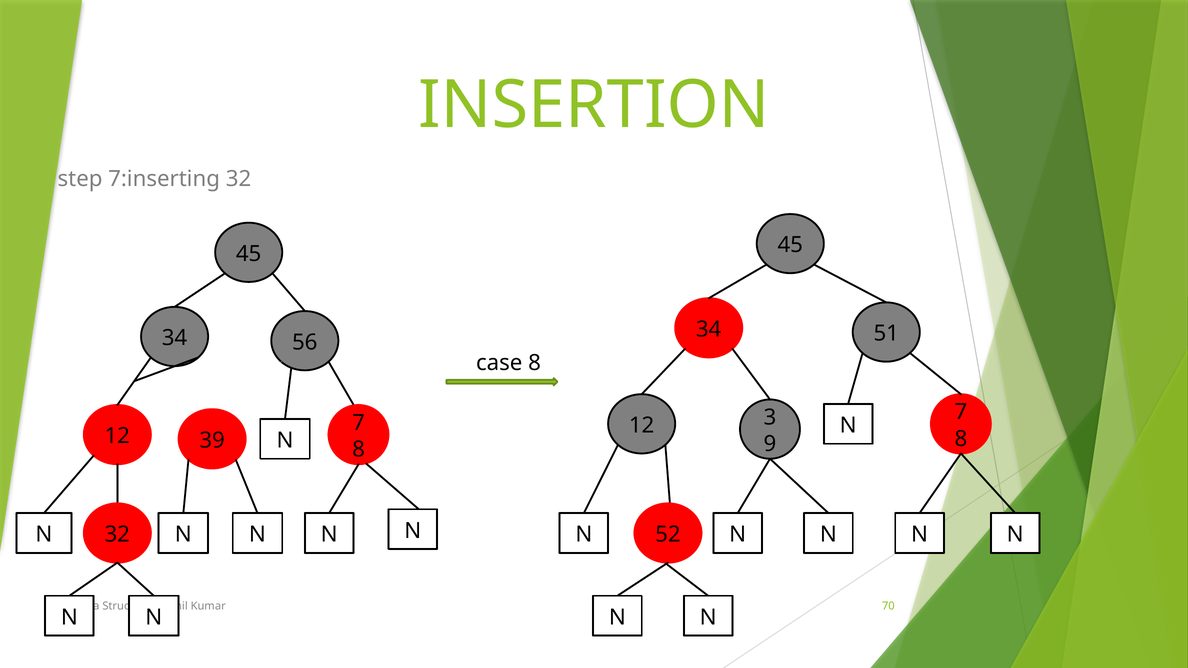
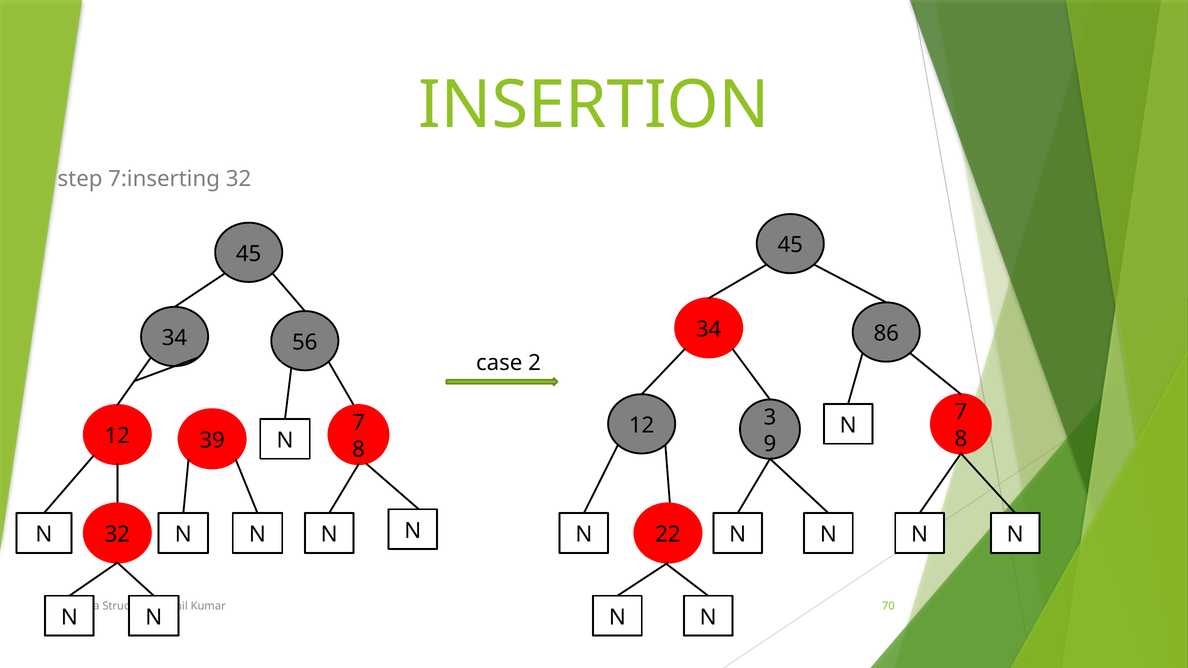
51: 51 -> 86 (886, 334)
case 8: 8 -> 2 (535, 363)
52: 52 -> 22 (668, 535)
